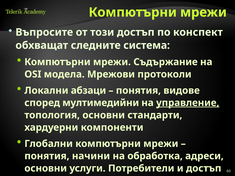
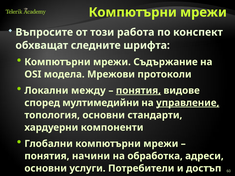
този достъп: достъп -> работа (136, 32)
система: система -> шрифта (147, 45)
абзаци: абзаци -> между (88, 91)
понятия underline: none -> present (138, 91)
